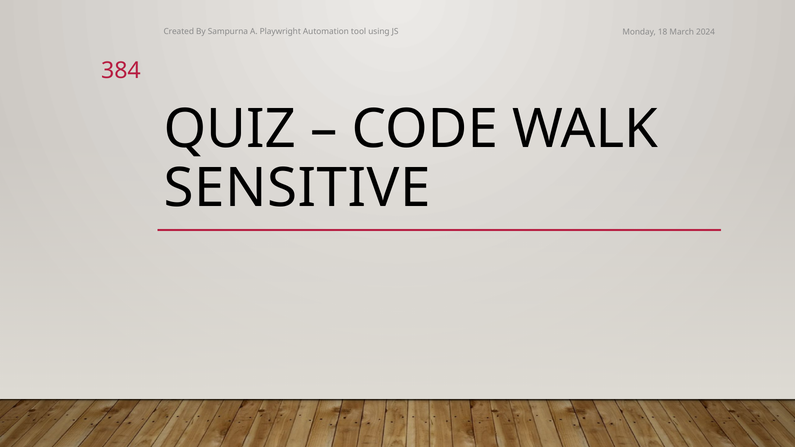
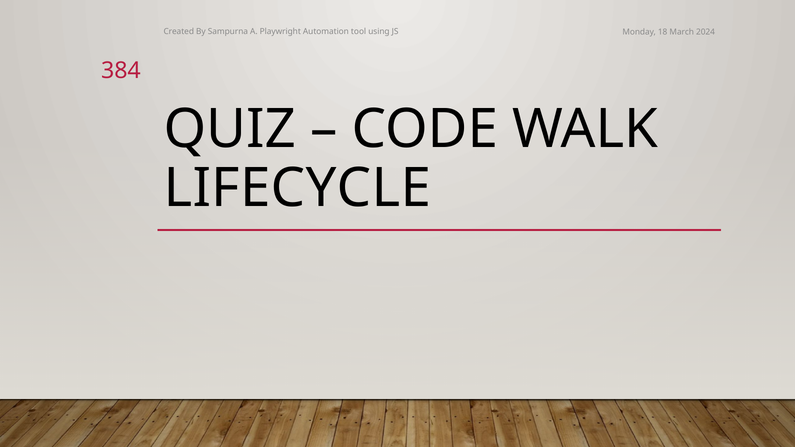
SENSITIVE: SENSITIVE -> LIFECYCLE (297, 188)
